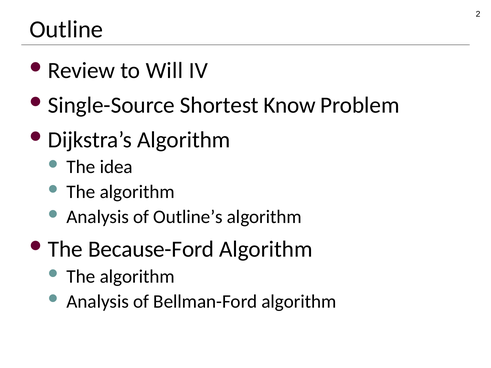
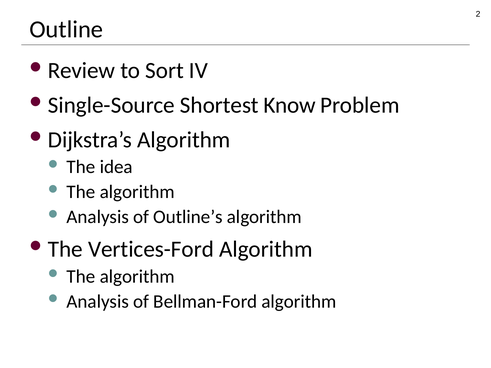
Will: Will -> Sort (165, 71)
Because-Ford: Because-Ford -> Vertices-Ford (151, 249)
